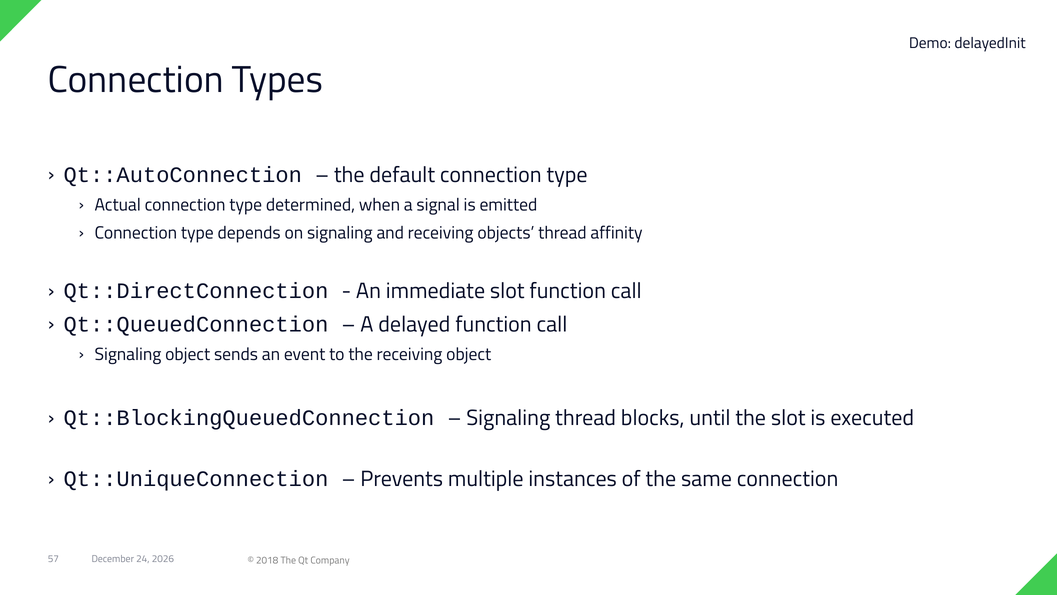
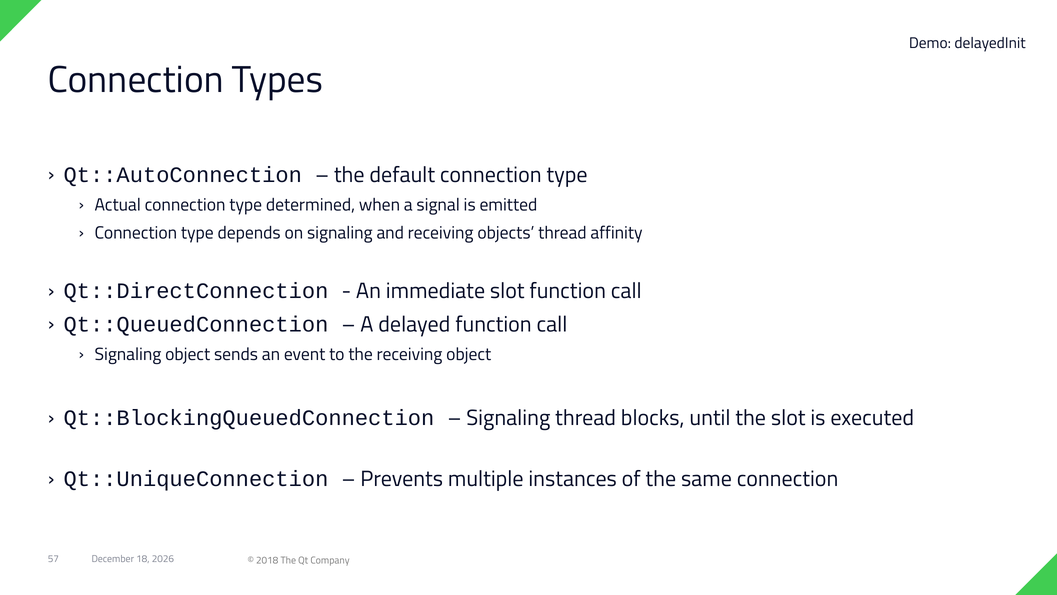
24: 24 -> 18 (143, 559)
